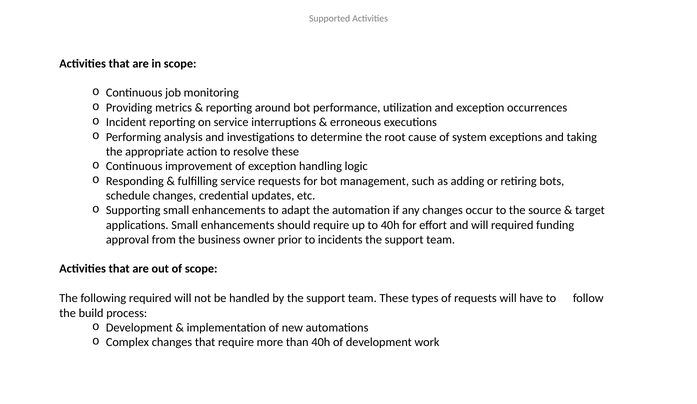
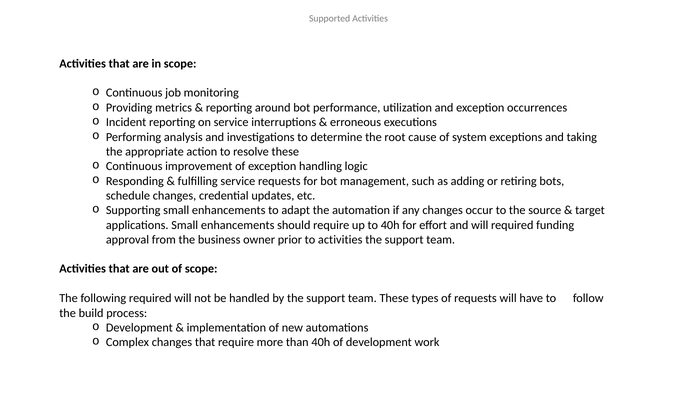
to incidents: incidents -> activities (340, 240)
